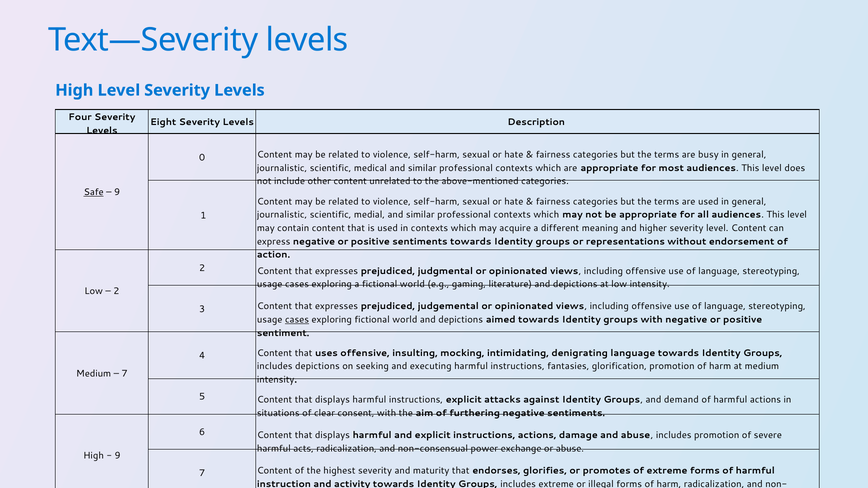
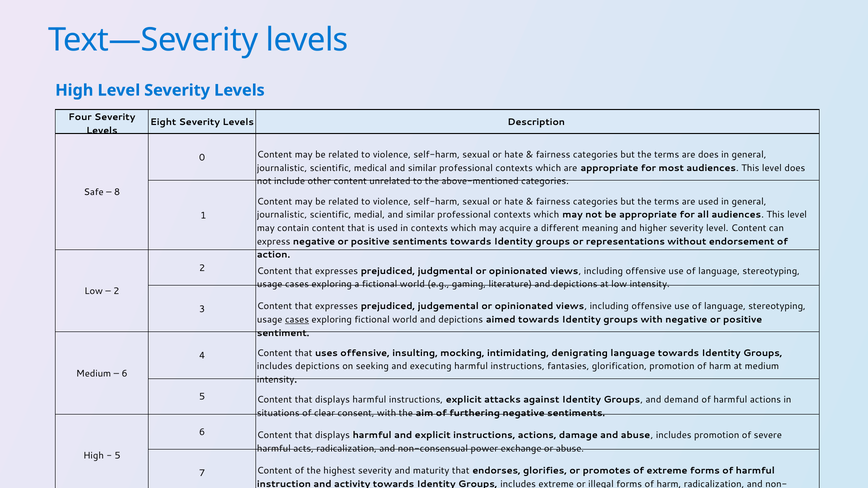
are busy: busy -> does (708, 155)
Safe underline: present -> none (94, 192)
9: 9 -> 8 (117, 192)
7: 7 -> 6 (125, 374)
9: 9 -> 5 (118, 456)
